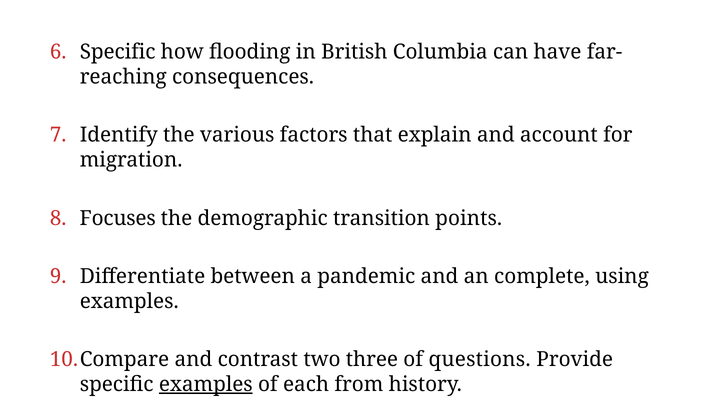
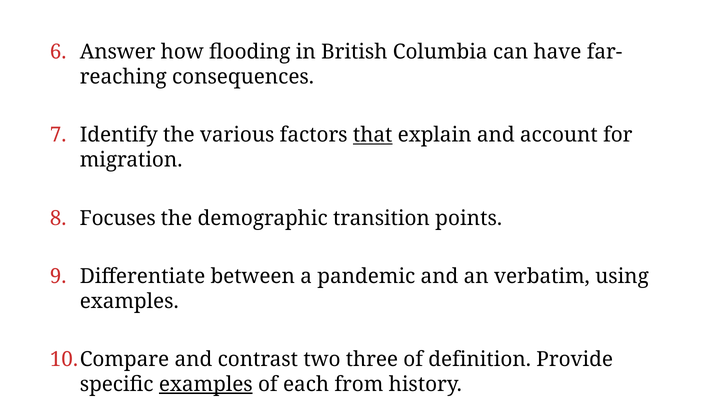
Specific: Specific -> Answer (118, 52)
that underline: none -> present (373, 135)
complete: complete -> verbatim (542, 276)
questions: questions -> definition (480, 359)
